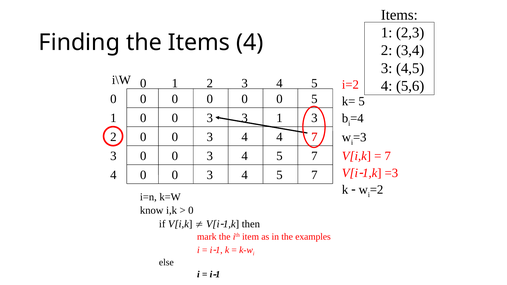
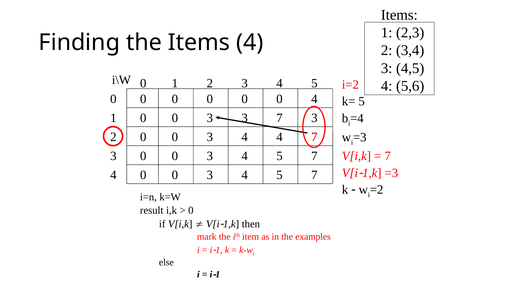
0 5: 5 -> 4 (314, 99)
3 1: 1 -> 7 (279, 118)
know: know -> result (152, 210)
